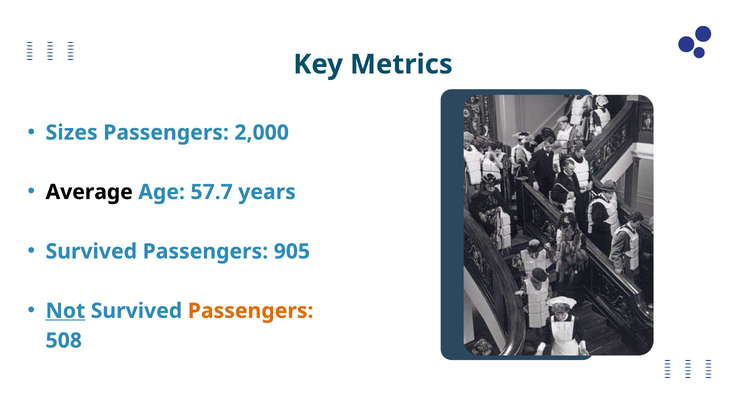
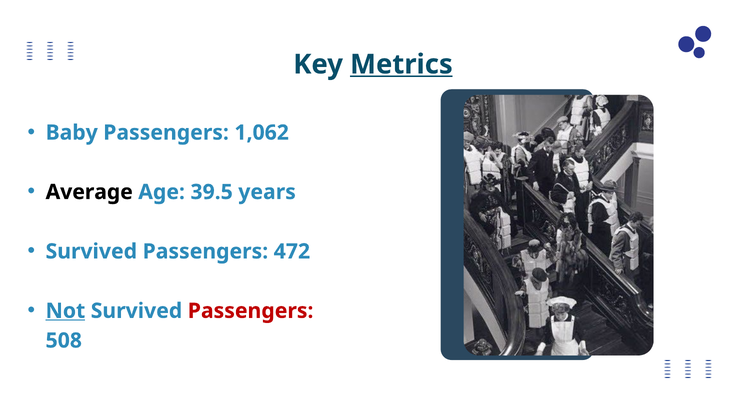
Metrics underline: none -> present (401, 64)
Sizes: Sizes -> Baby (72, 133)
2,000: 2,000 -> 1,062 (262, 133)
57.7: 57.7 -> 39.5 (212, 192)
905: 905 -> 472 (292, 251)
Passengers colour: orange -> red (251, 311)
